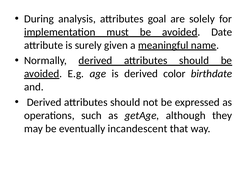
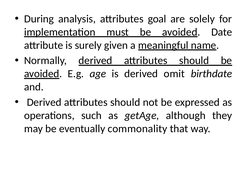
color: color -> omit (174, 74)
incandescent: incandescent -> commonality (137, 129)
